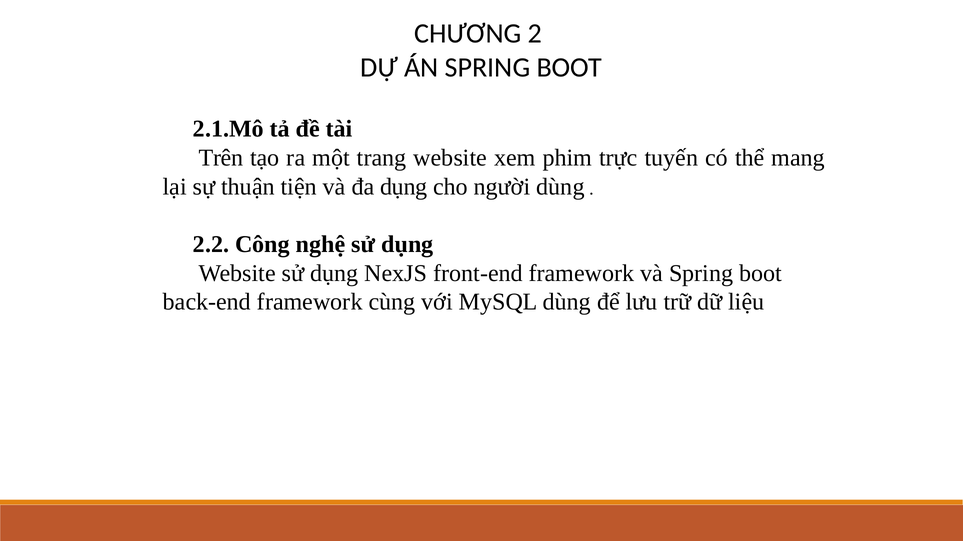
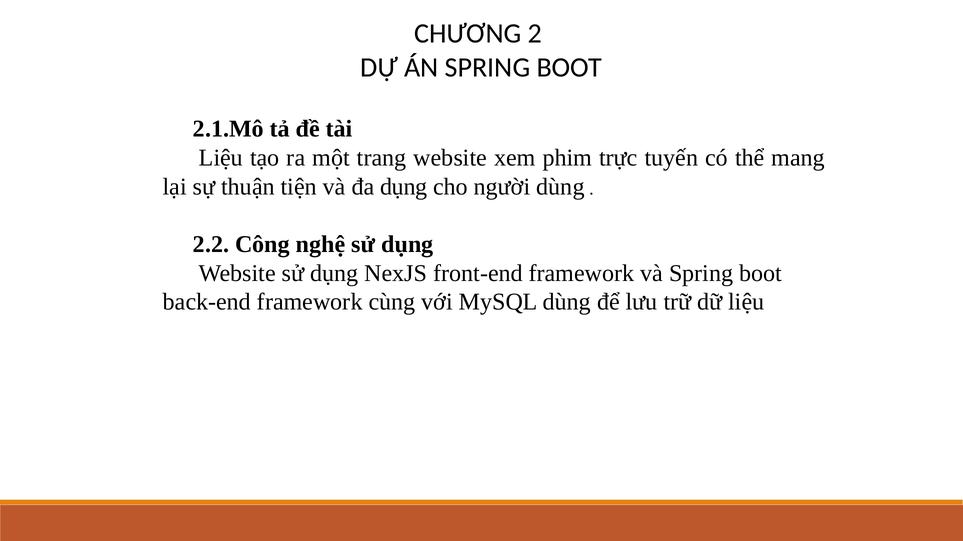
Trên: Trên -> Liệu (221, 158)
